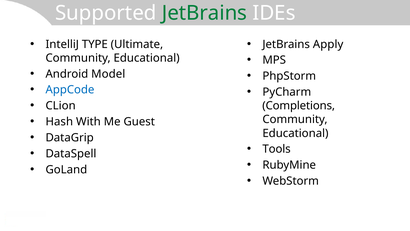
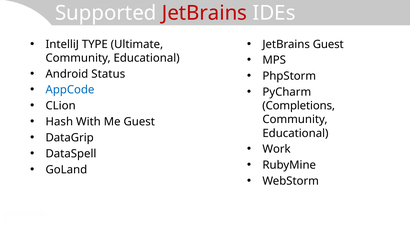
JetBrains colour: green -> red (204, 13)
JetBrains Apply: Apply -> Guest (328, 44)
Model: Model -> Status (108, 74)
Tools: Tools -> Work (277, 149)
